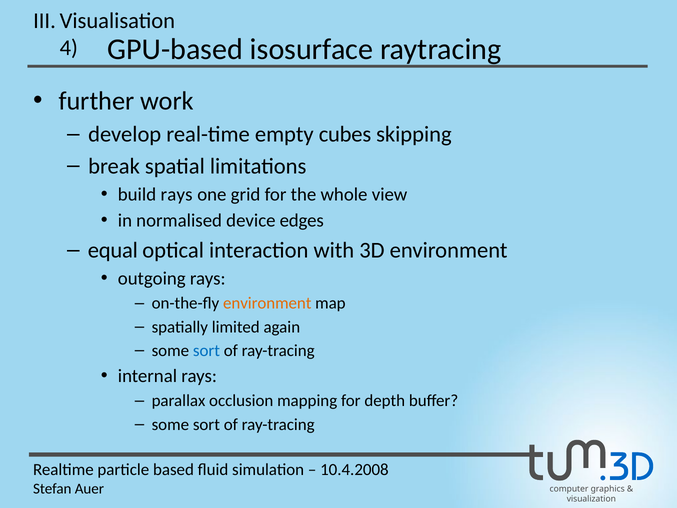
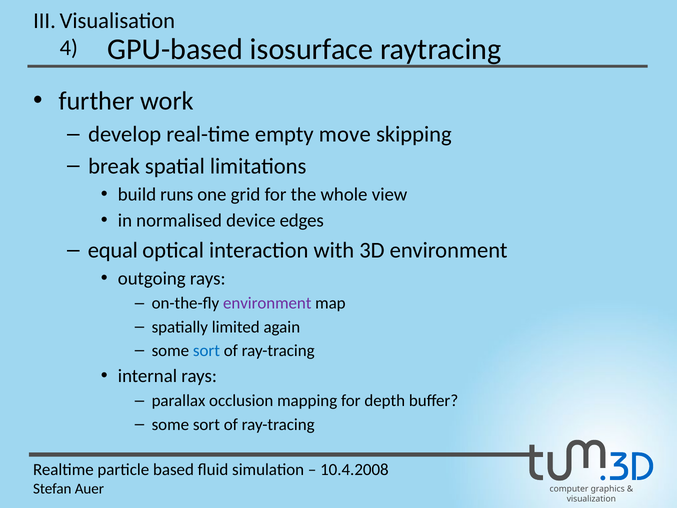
cubes: cubes -> move (345, 134)
build rays: rays -> runs (177, 194)
environment colour: orange -> purple (267, 303)
